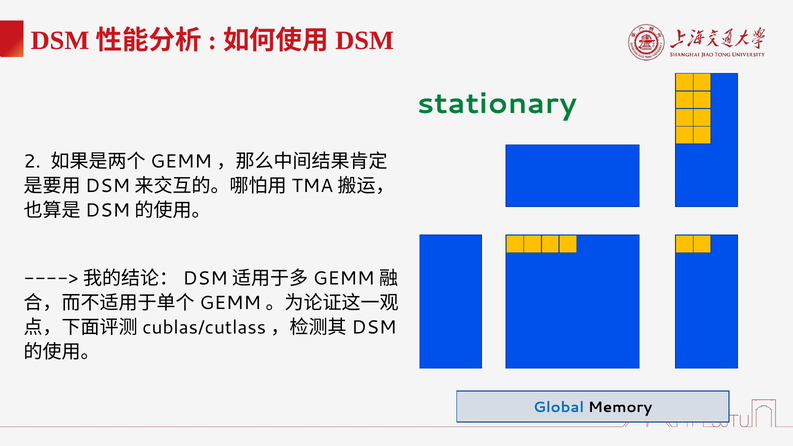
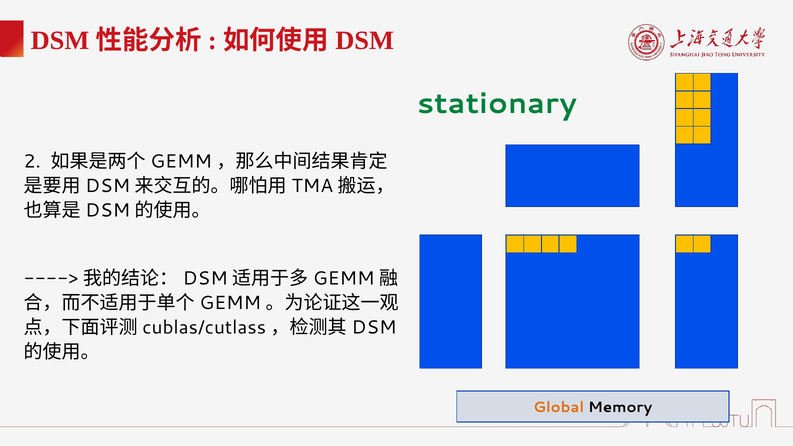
Global colour: blue -> orange (559, 408)
